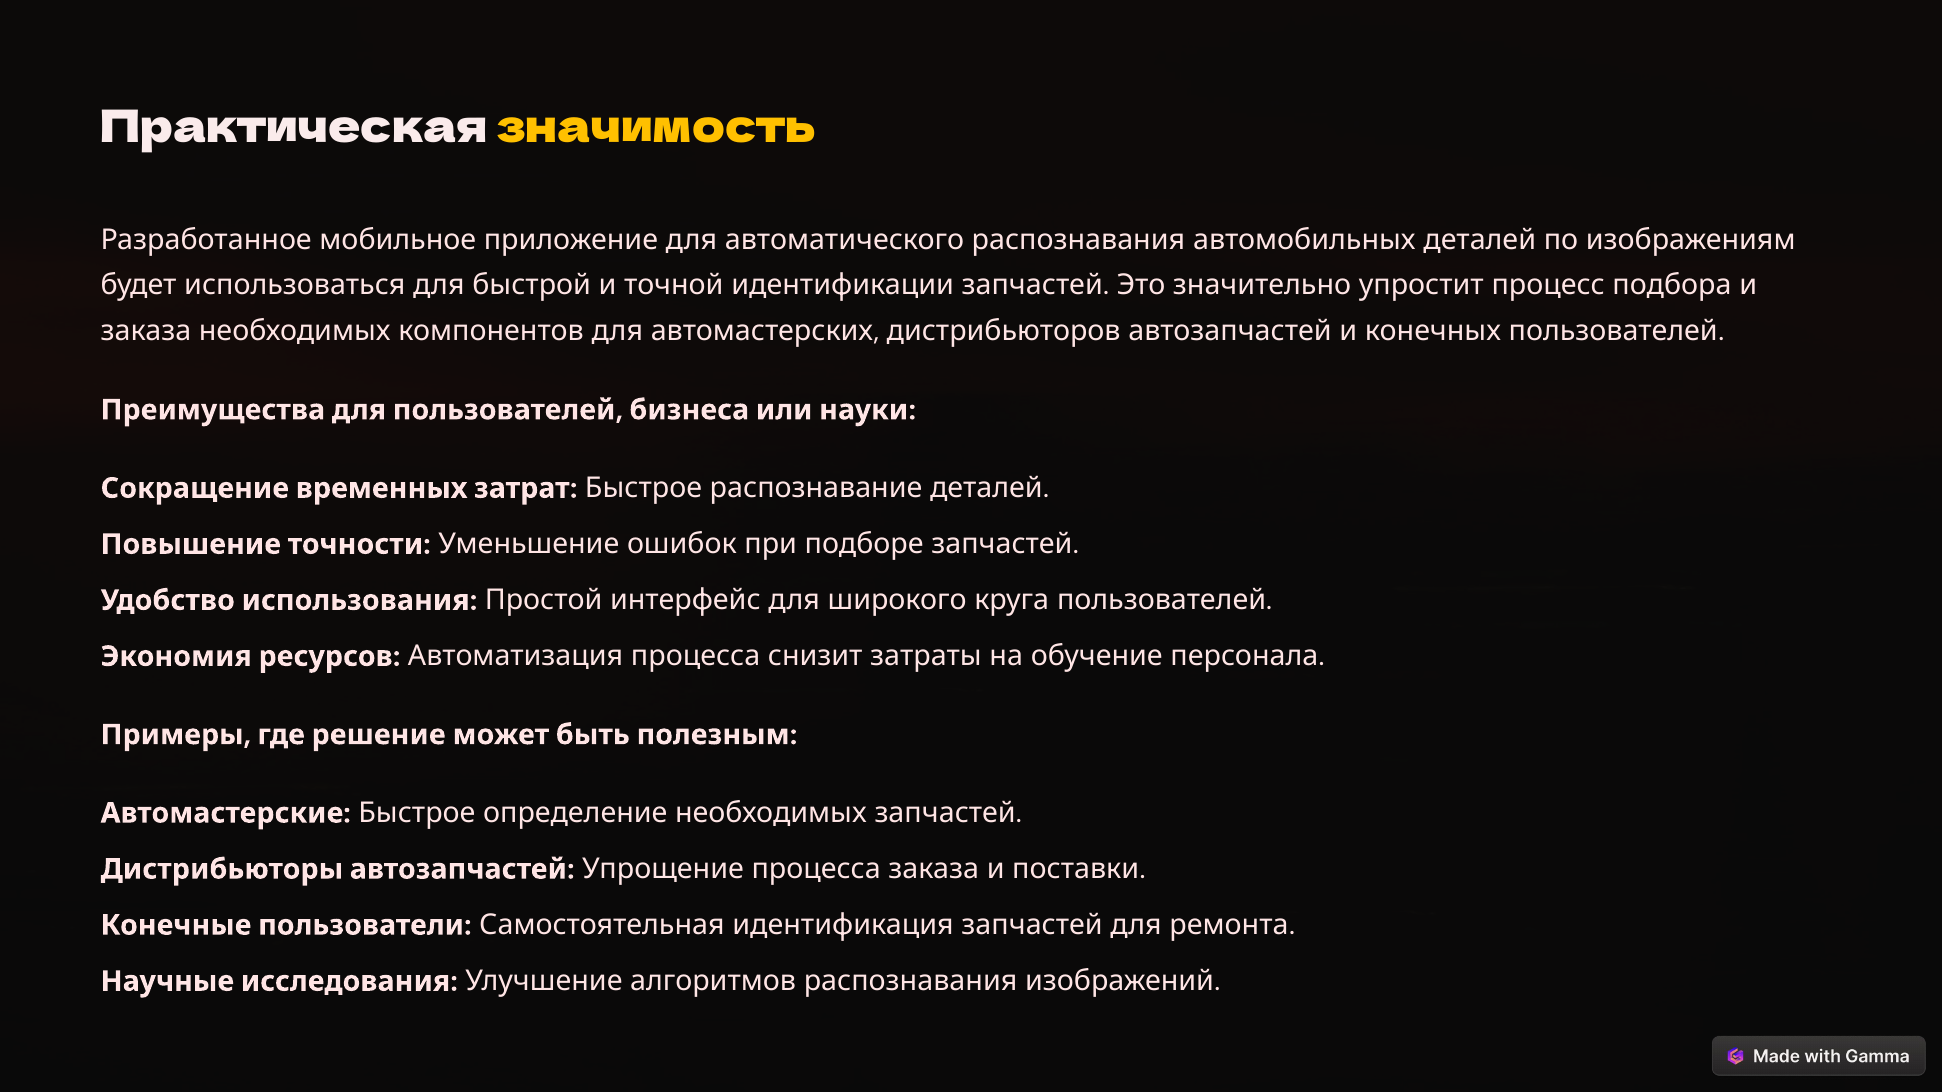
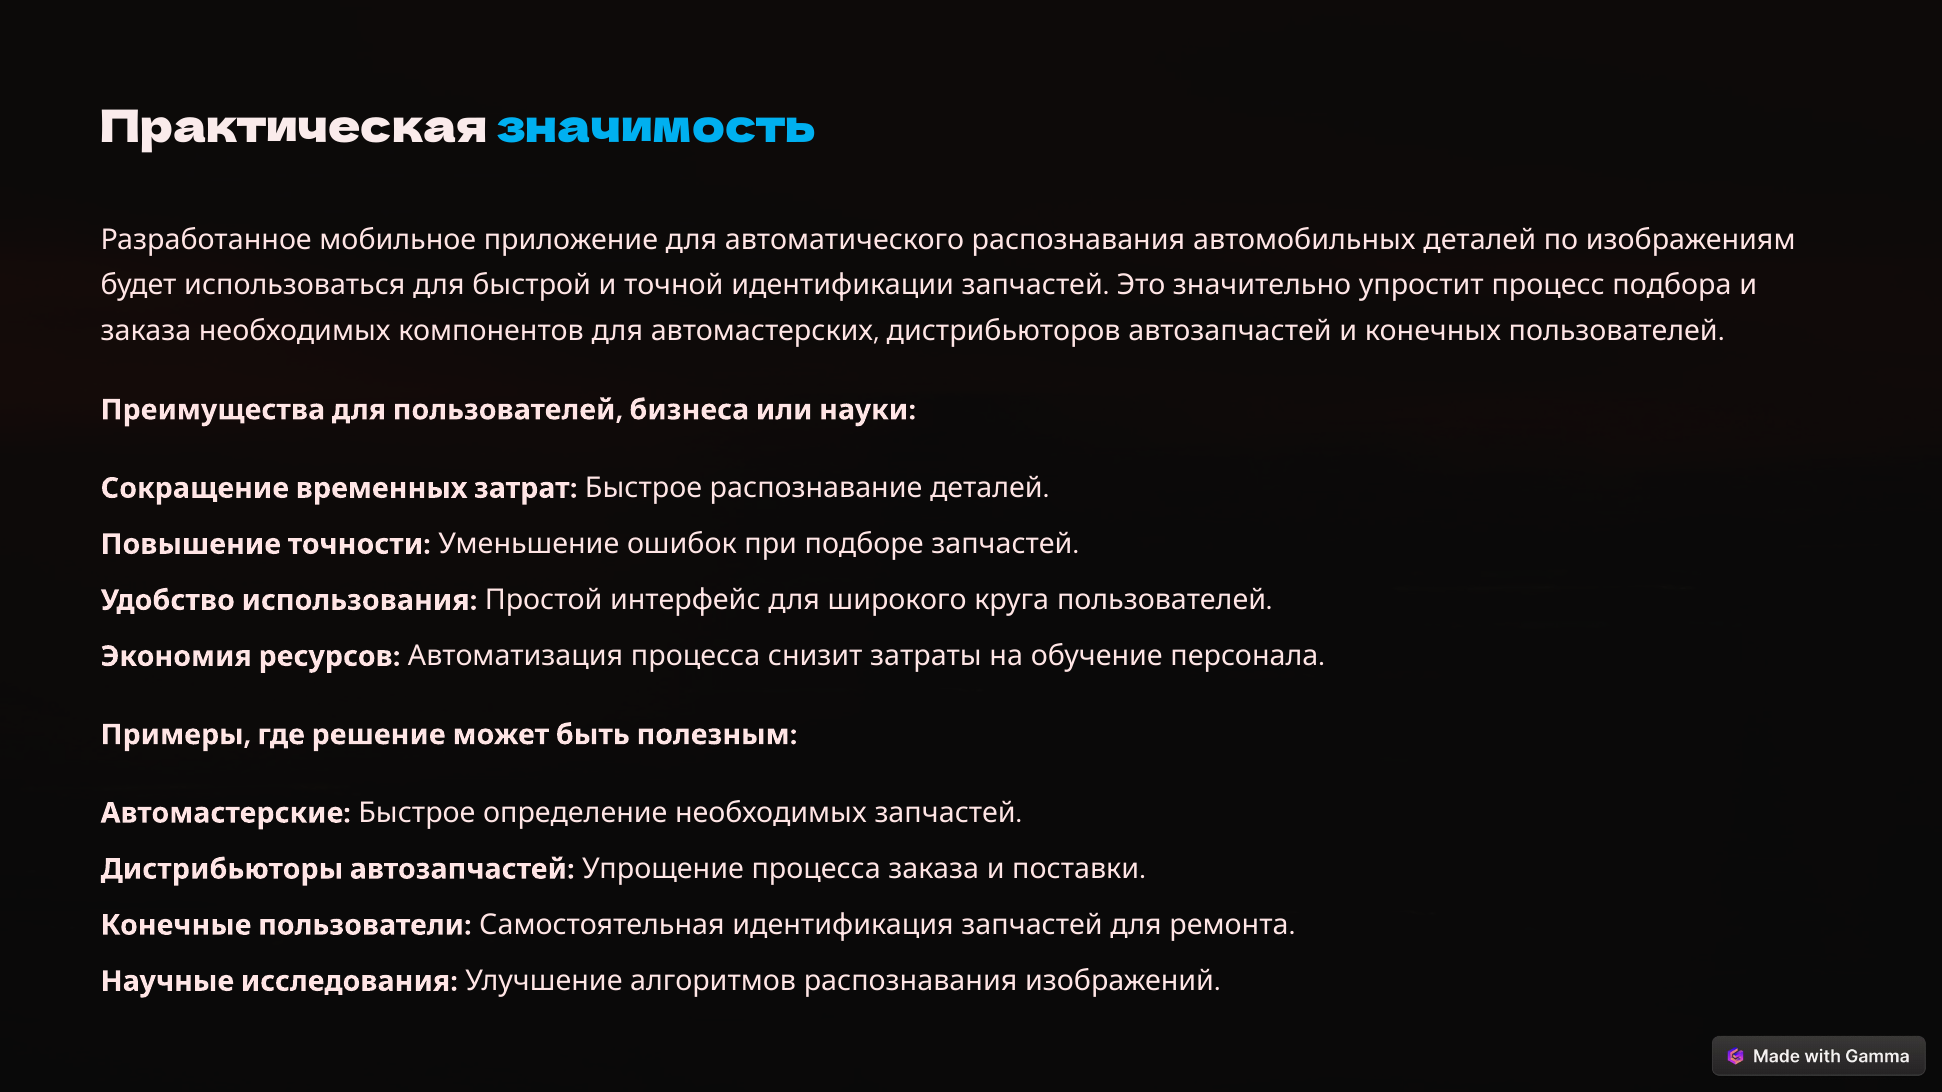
значимость colour: yellow -> light blue (656, 128)
